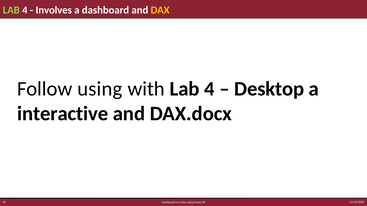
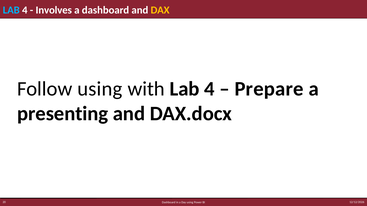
LAB colour: light green -> light blue (11, 10)
Desktop: Desktop -> Prepare (269, 89)
interactive: interactive -> presenting (63, 114)
